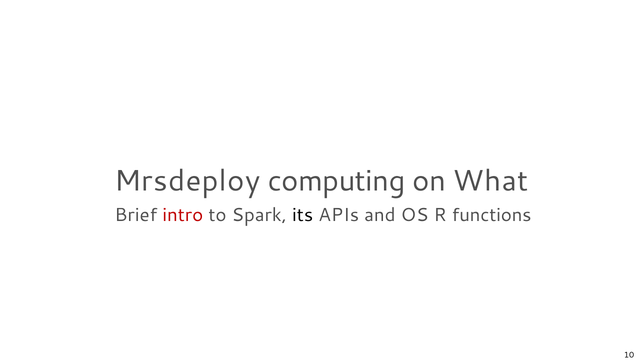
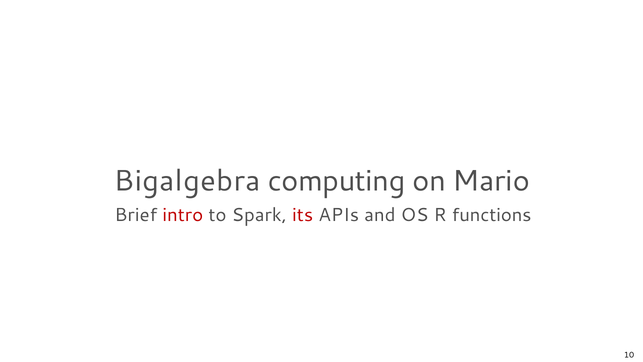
Mrsdeploy: Mrsdeploy -> Bigalgebra (187, 181)
What: What -> Mario (491, 181)
its colour: black -> red (303, 215)
